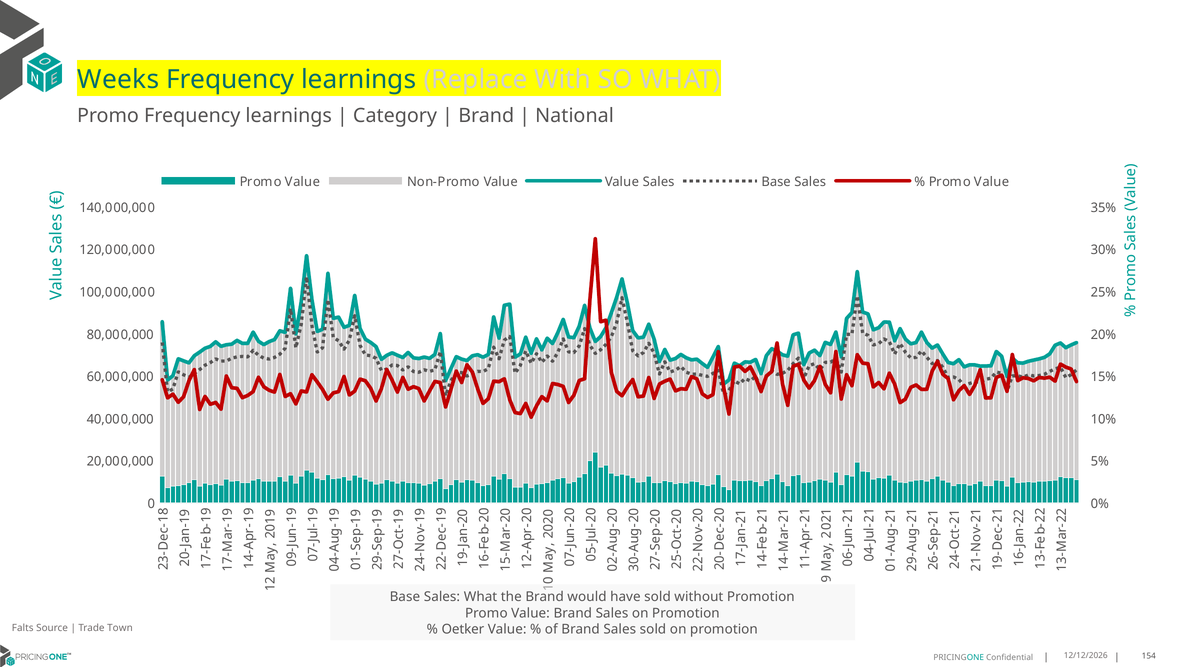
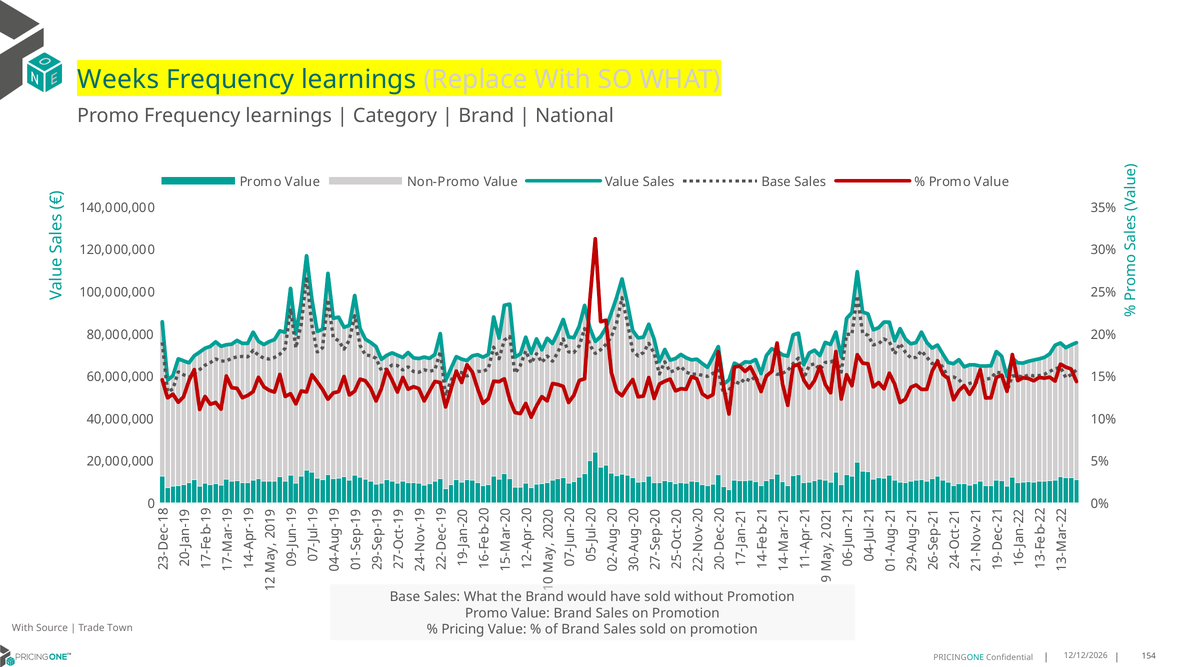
Falts: Falts -> With (23, 628)
Oetker: Oetker -> Pricing (463, 629)
